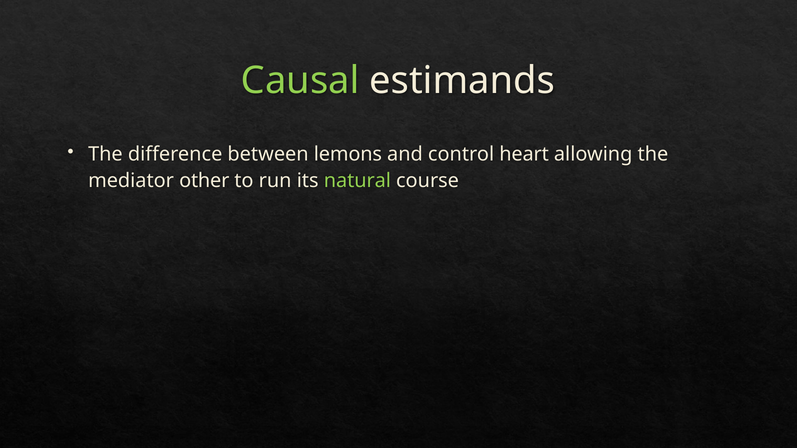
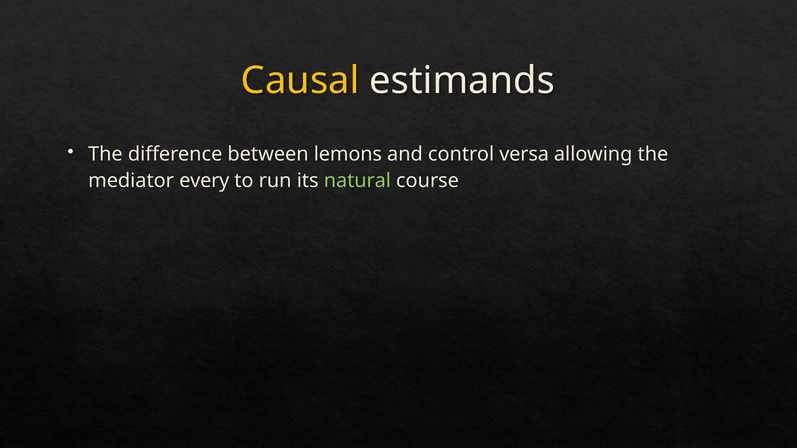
Causal colour: light green -> yellow (300, 81)
heart: heart -> versa (524, 154)
other: other -> every (204, 181)
